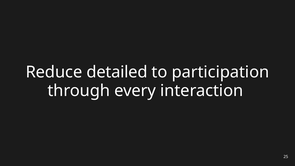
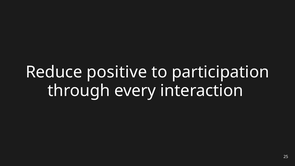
detailed: detailed -> positive (117, 72)
